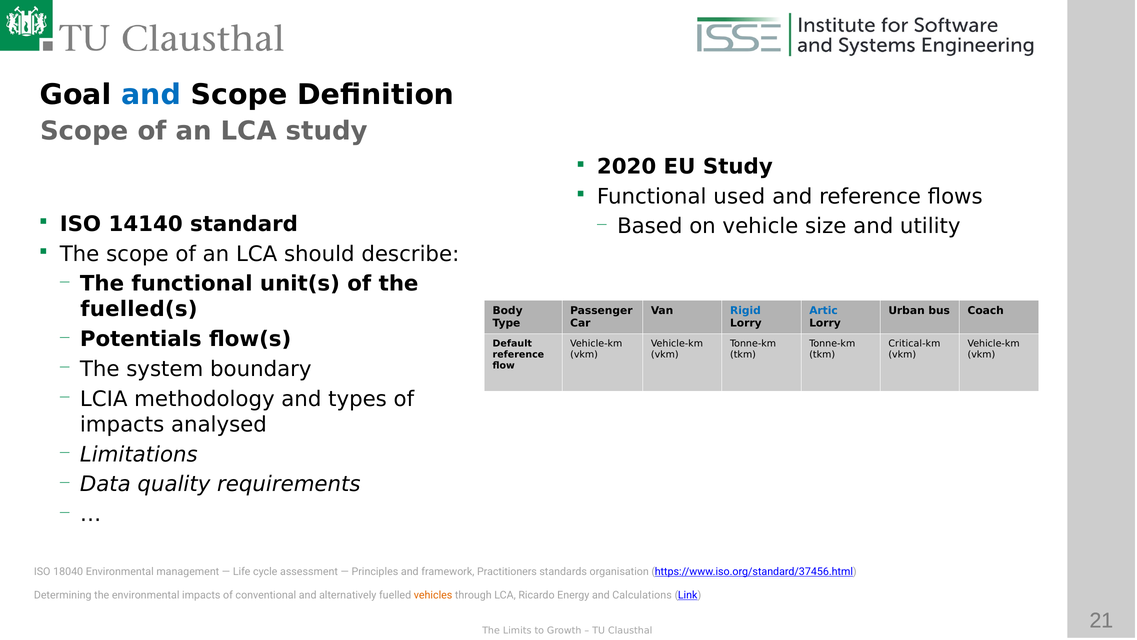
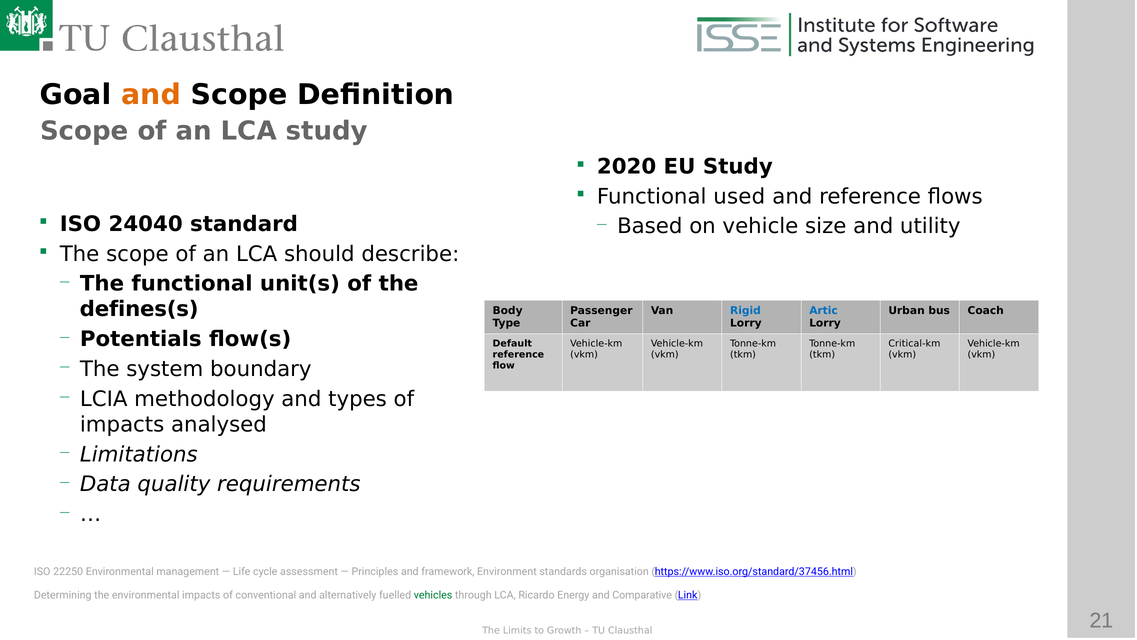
and colour: blue -> orange (151, 95)
14140: 14140 -> 24040 (146, 224)
fuelled(s: fuelled(s -> defines(s (139, 309)
18040: 18040 -> 22250 (68, 571)
Practitioners: Practitioners -> Environment (507, 571)
vehicles colour: orange -> green (433, 595)
Calculations: Calculations -> Comparative (642, 595)
